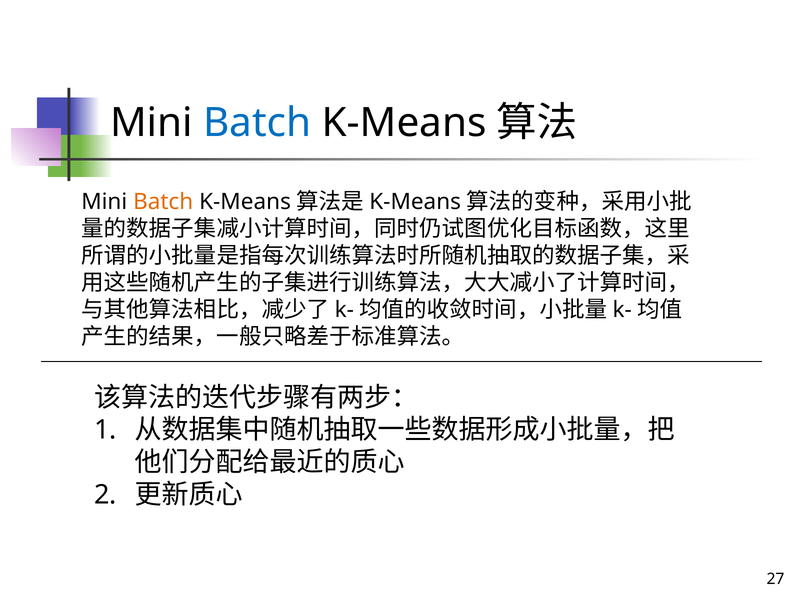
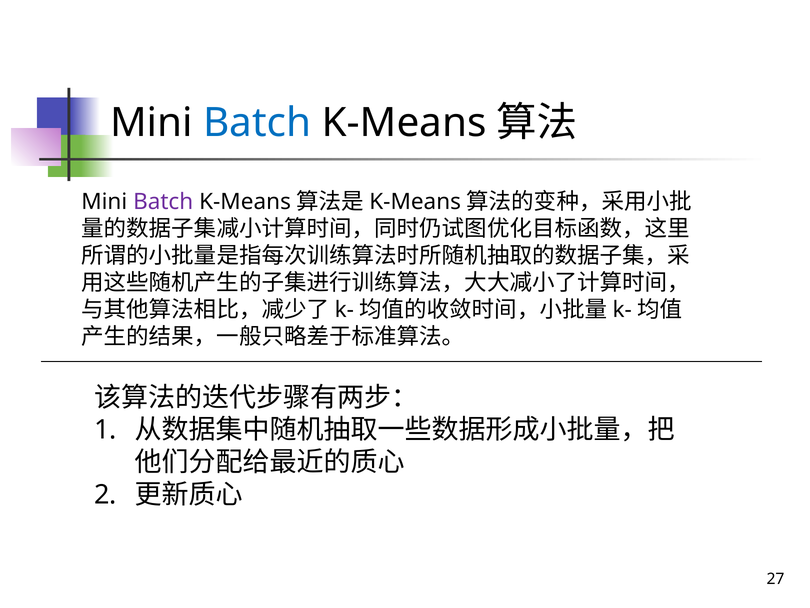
Batch colour: orange -> purple (163, 202)
